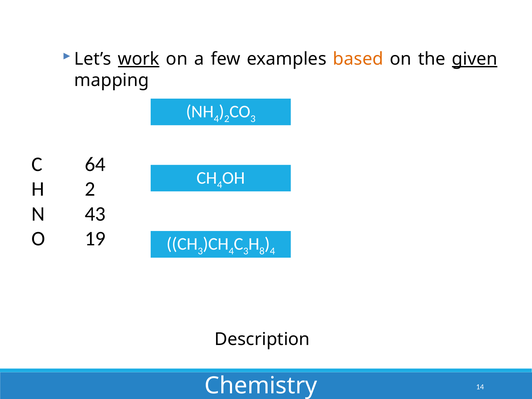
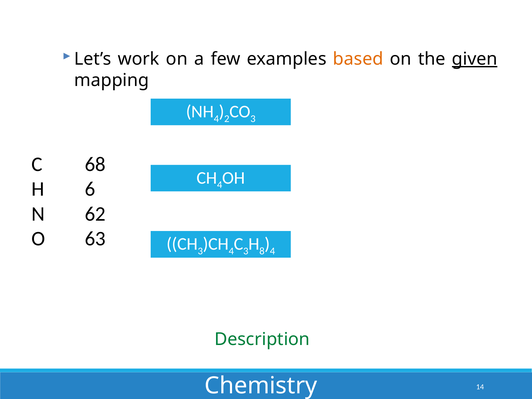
work underline: present -> none (139, 59)
64: 64 -> 68 (95, 164)
H 2: 2 -> 6 (90, 189)
43: 43 -> 62 (95, 214)
19: 19 -> 63 (95, 239)
Description colour: black -> green (262, 339)
